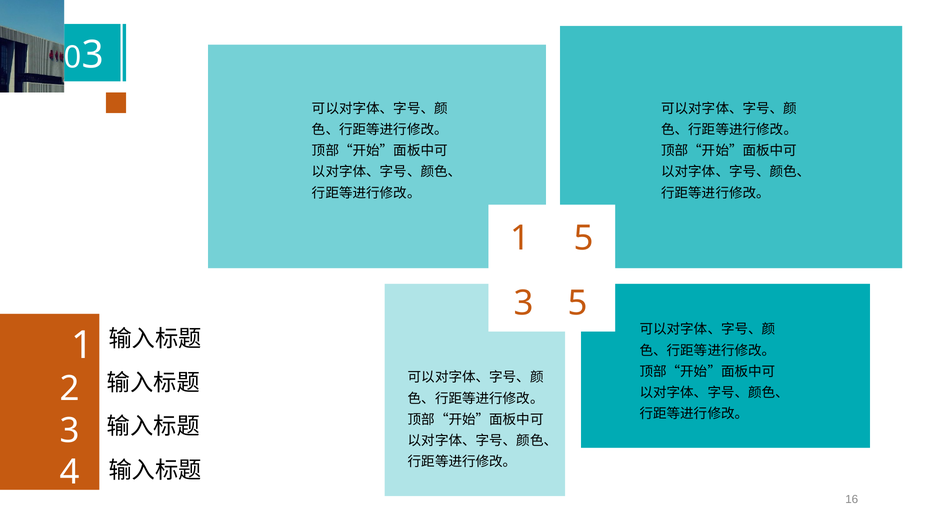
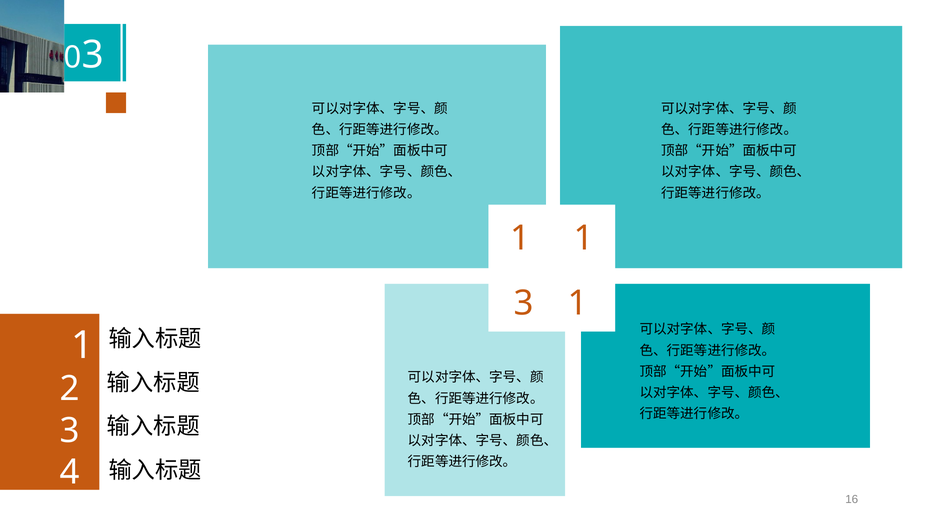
1 5: 5 -> 1 (583, 238)
5: 5 -> 1 (578, 303)
